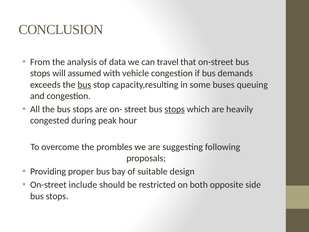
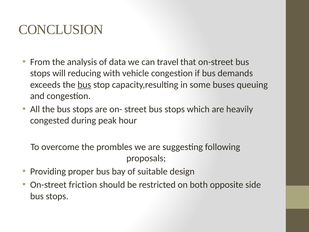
assumed: assumed -> reducing (84, 73)
stops underline: present -> none (175, 109)
include: include -> friction (83, 185)
